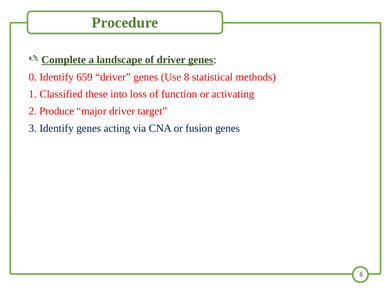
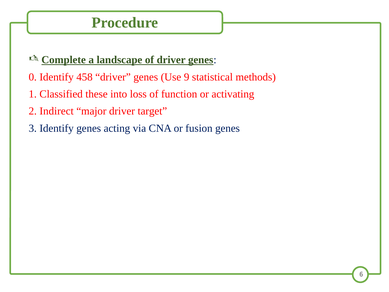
659: 659 -> 458 (85, 77)
8: 8 -> 9 (187, 77)
Produce: Produce -> Indirect (57, 111)
